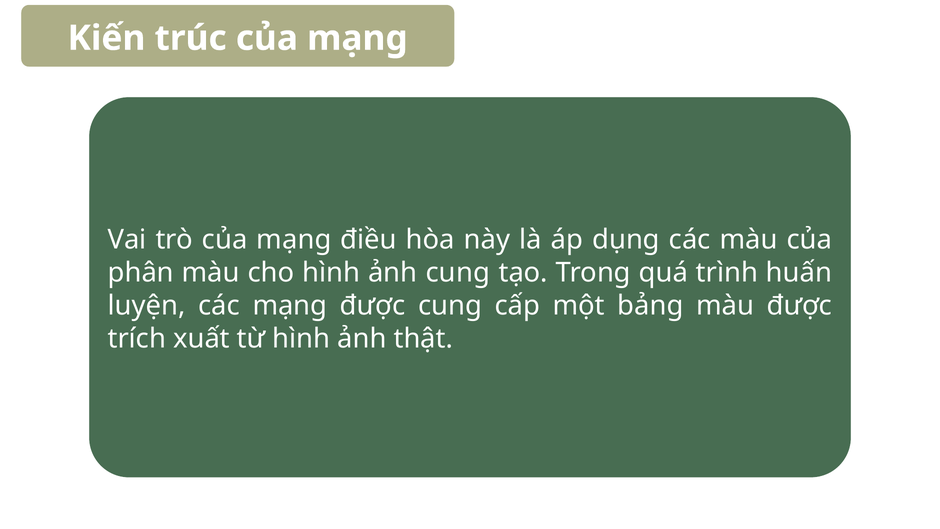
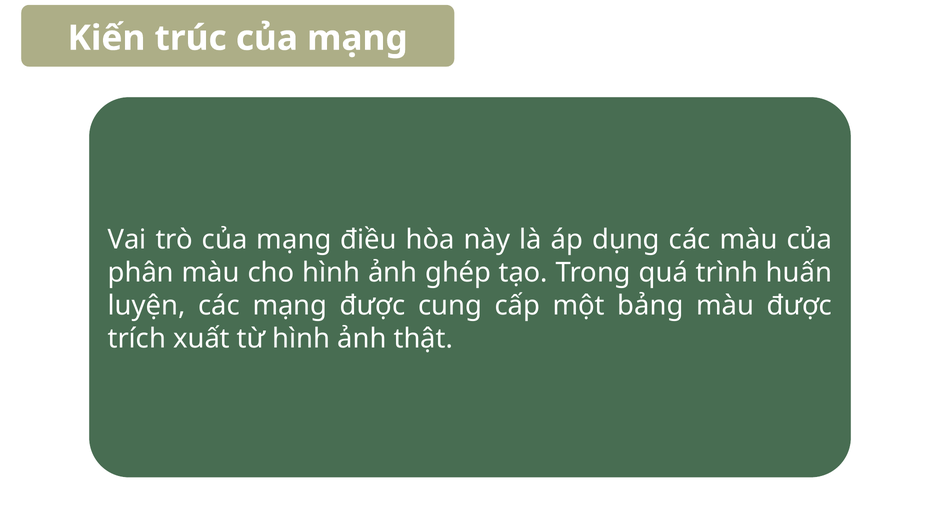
ảnh cung: cung -> ghép (458, 273)
